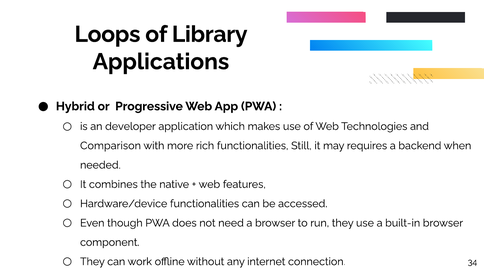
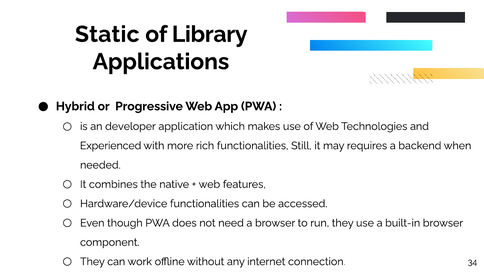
Loops: Loops -> Static (107, 34)
Comparison: Comparison -> Experienced (111, 146)
